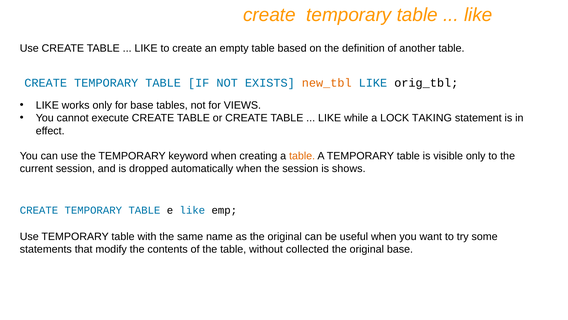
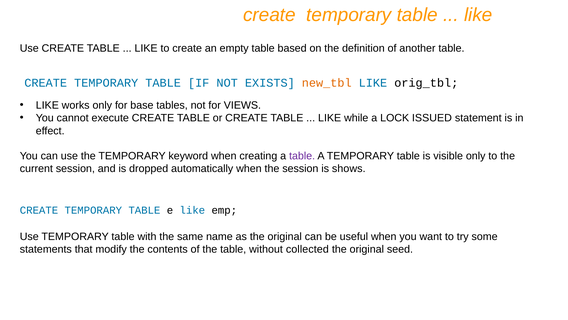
TAKING: TAKING -> ISSUED (432, 118)
table colour: orange -> purple (302, 156)
original base: base -> seed (400, 249)
